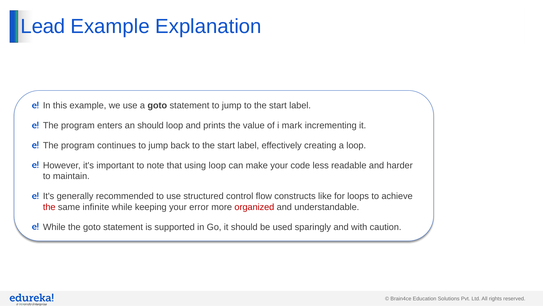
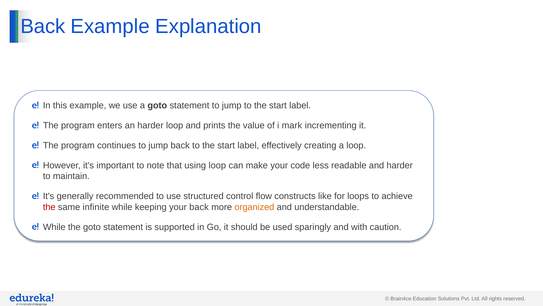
Lead: Lead -> Back (43, 26)
an should: should -> harder (150, 125)
your error: error -> back (199, 207)
organized colour: red -> orange (254, 207)
